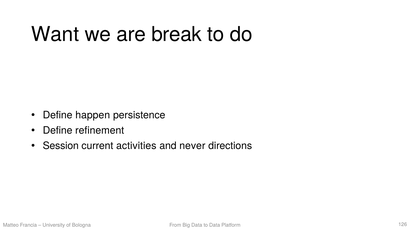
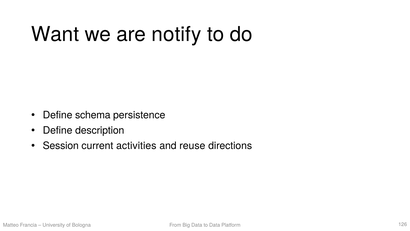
break: break -> notify (176, 34)
happen: happen -> schema (93, 115)
refinement: refinement -> description (100, 130)
never: never -> reuse (192, 146)
